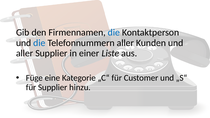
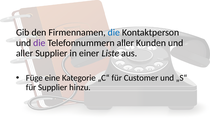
die colour: blue -> purple (39, 43)
